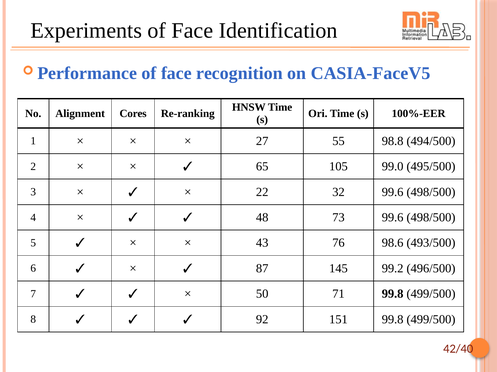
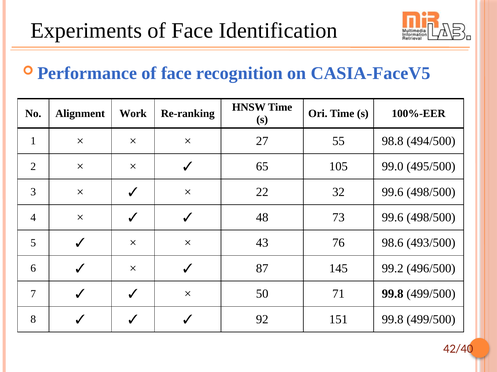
Cores: Cores -> Work (133, 114)
